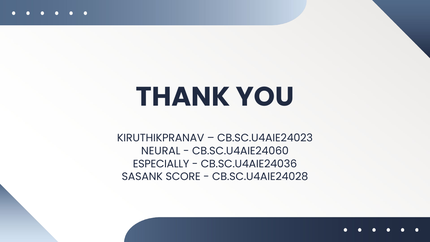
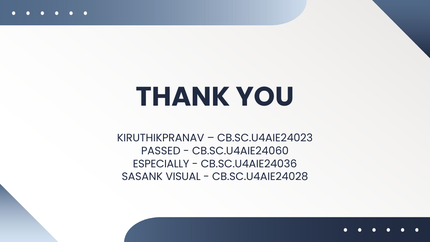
NEURAL: NEURAL -> PASSED (161, 151)
SCORE: SCORE -> VISUAL (183, 177)
